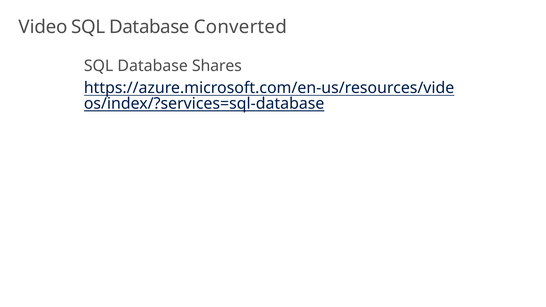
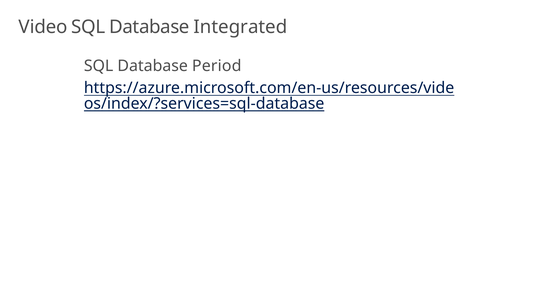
Converted: Converted -> Integrated (240, 27)
Shares: Shares -> Period (217, 66)
